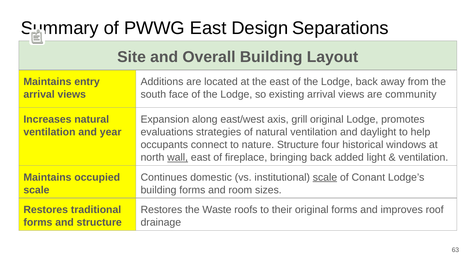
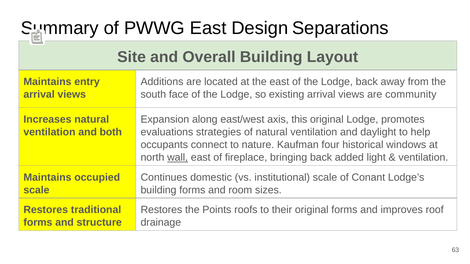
grill: grill -> this (299, 119)
year: year -> both (111, 132)
nature Structure: Structure -> Kaufman (298, 145)
scale underline: present -> none (325, 178)
Waste: Waste -> Points (217, 210)
